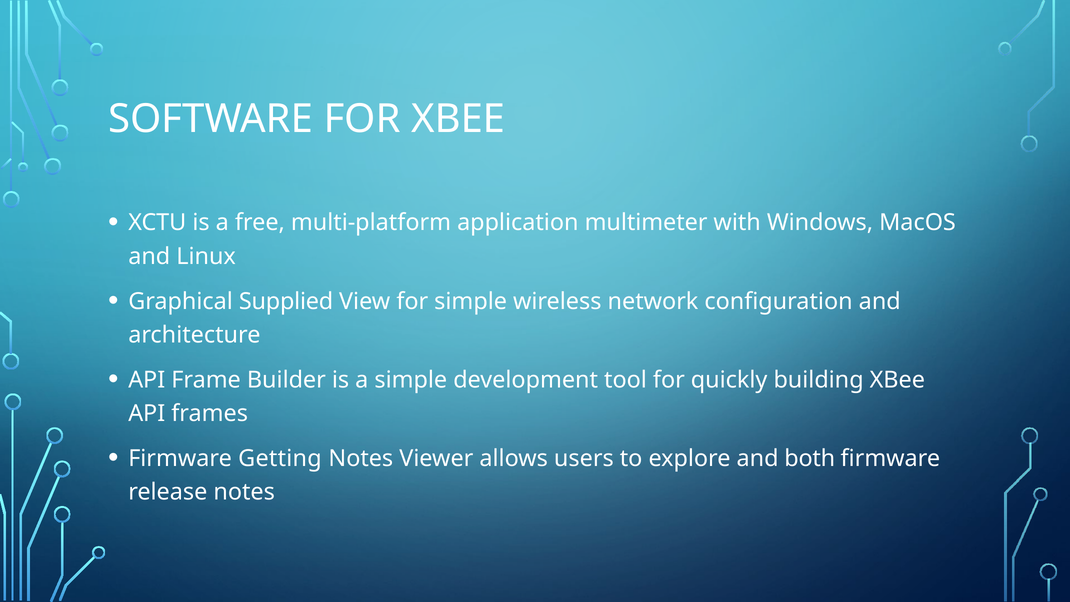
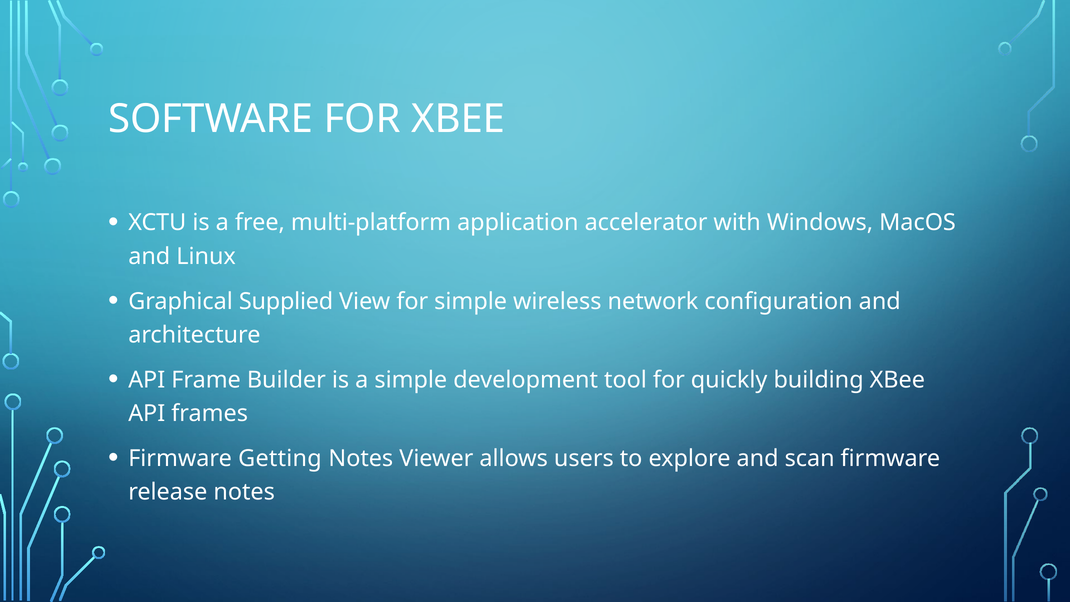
multimeter: multimeter -> accelerator (646, 223)
both: both -> scan (810, 458)
